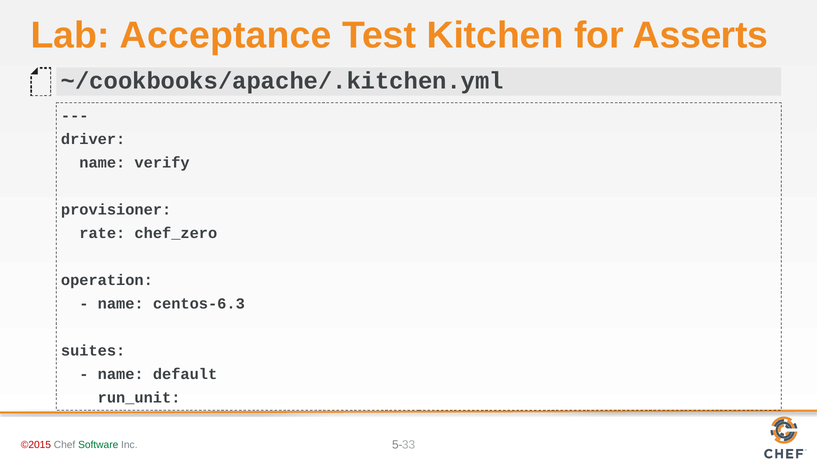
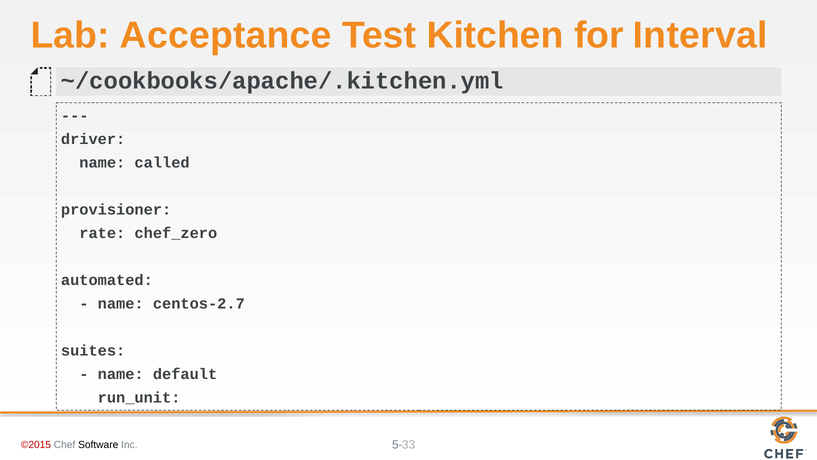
Asserts: Asserts -> Interval (700, 35)
verify: verify -> called (162, 162)
operation: operation -> automated (107, 280)
centos-6.3: centos-6.3 -> centos-2.7 (199, 303)
Software colour: green -> black (98, 445)
